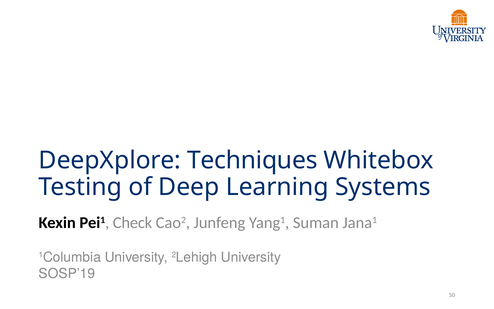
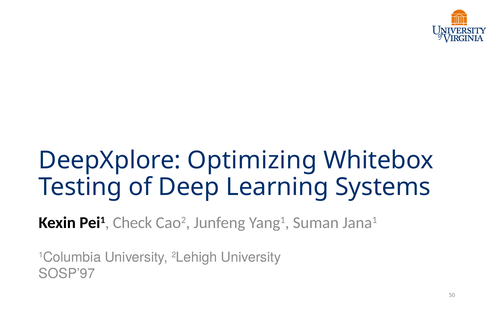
Techniques: Techniques -> Optimizing (252, 160)
SOSP’19: SOSP’19 -> SOSP’97 (67, 273)
